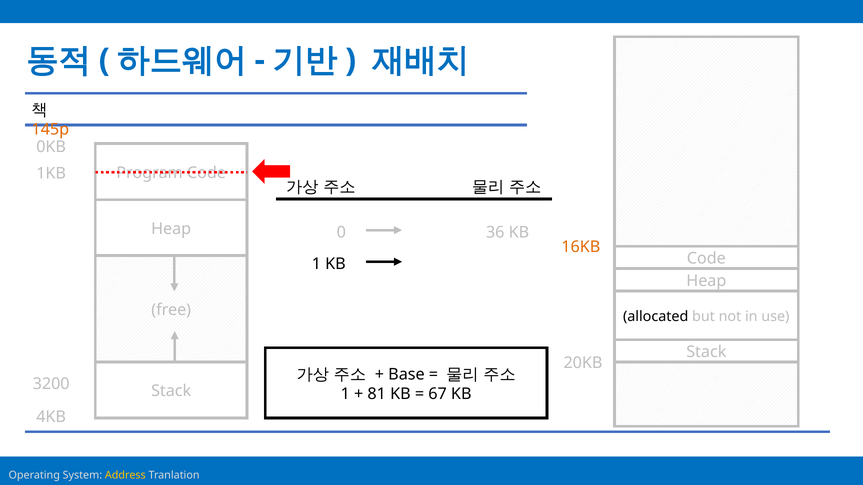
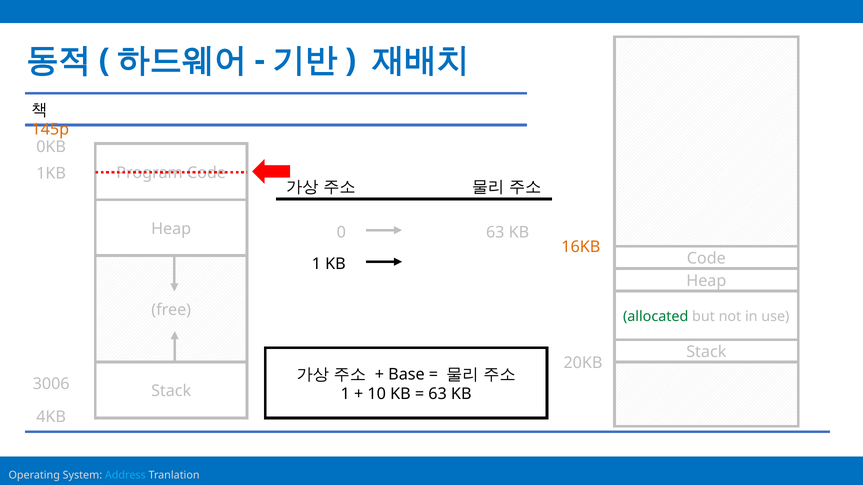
0 36: 36 -> 63 (495, 233)
allocated colour: black -> green (656, 317)
3200: 3200 -> 3006 (51, 384)
81: 81 -> 10 (377, 394)
67: 67 -> 63 (438, 394)
Address colour: yellow -> light blue (125, 476)
